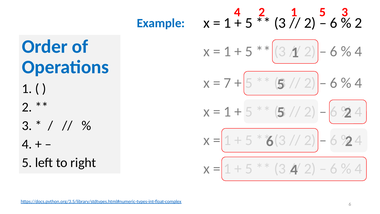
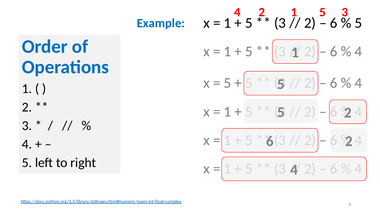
2: 2 -> 5 (358, 23)
7: 7 -> 5 (227, 83)
